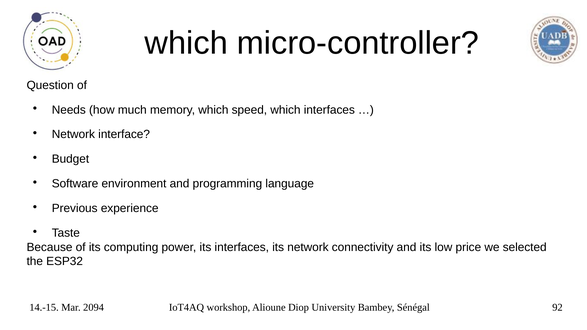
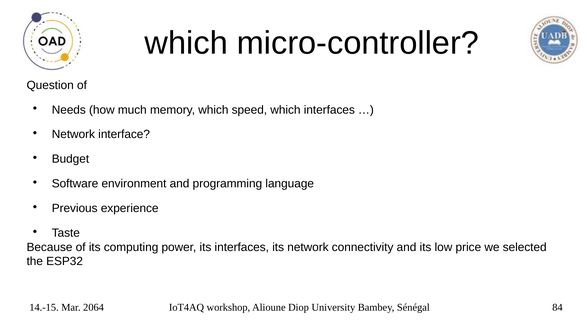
2094: 2094 -> 2064 (94, 308)
92: 92 -> 84 (557, 308)
